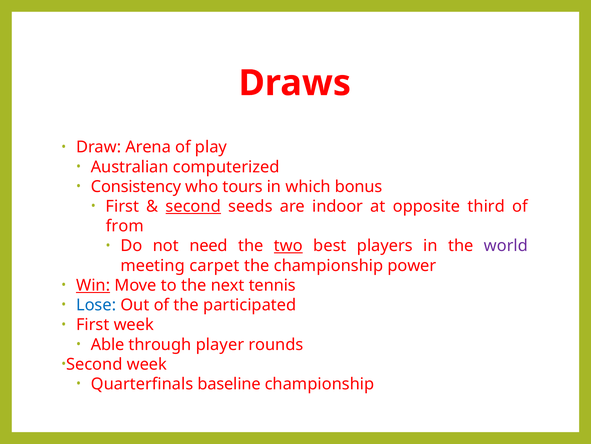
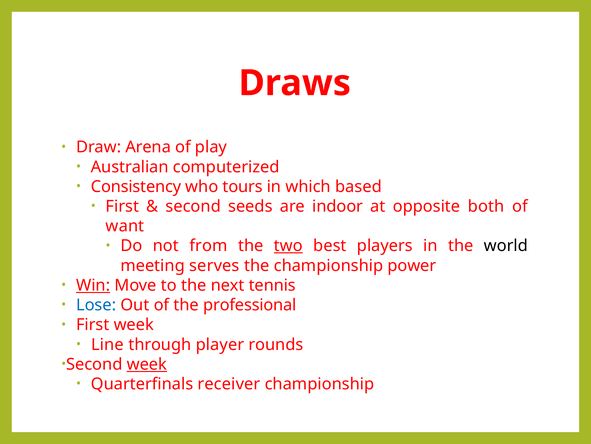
bonus: bonus -> based (359, 186)
second underline: present -> none (193, 206)
third: third -> both (486, 206)
from: from -> want (125, 226)
need: need -> from (208, 245)
world colour: purple -> black (506, 245)
carpet: carpet -> serves (214, 265)
participated: participated -> professional (250, 305)
Able: Able -> Line (107, 344)
week underline: none -> present (147, 364)
baseline: baseline -> receiver (229, 383)
